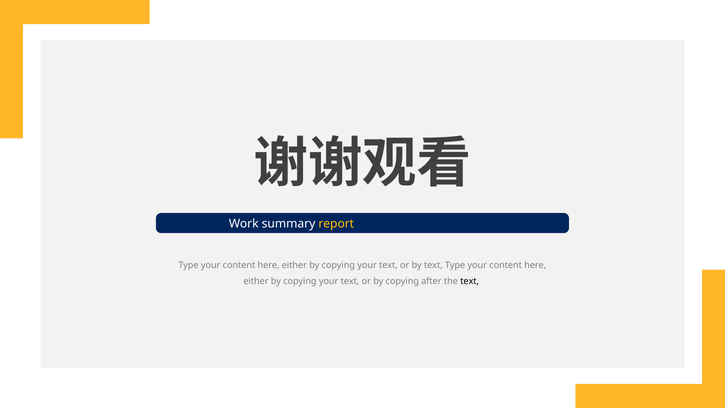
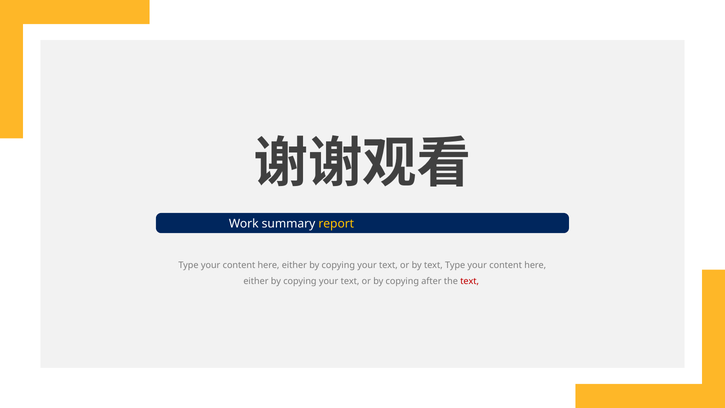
text colour: black -> red (470, 281)
